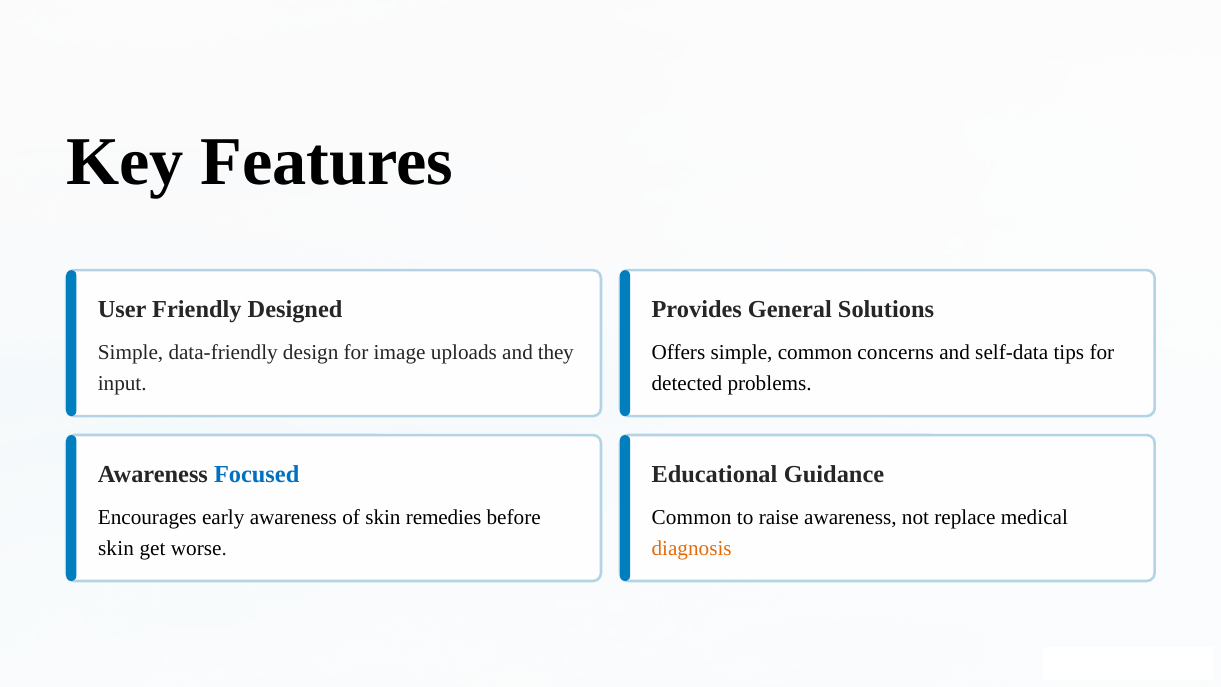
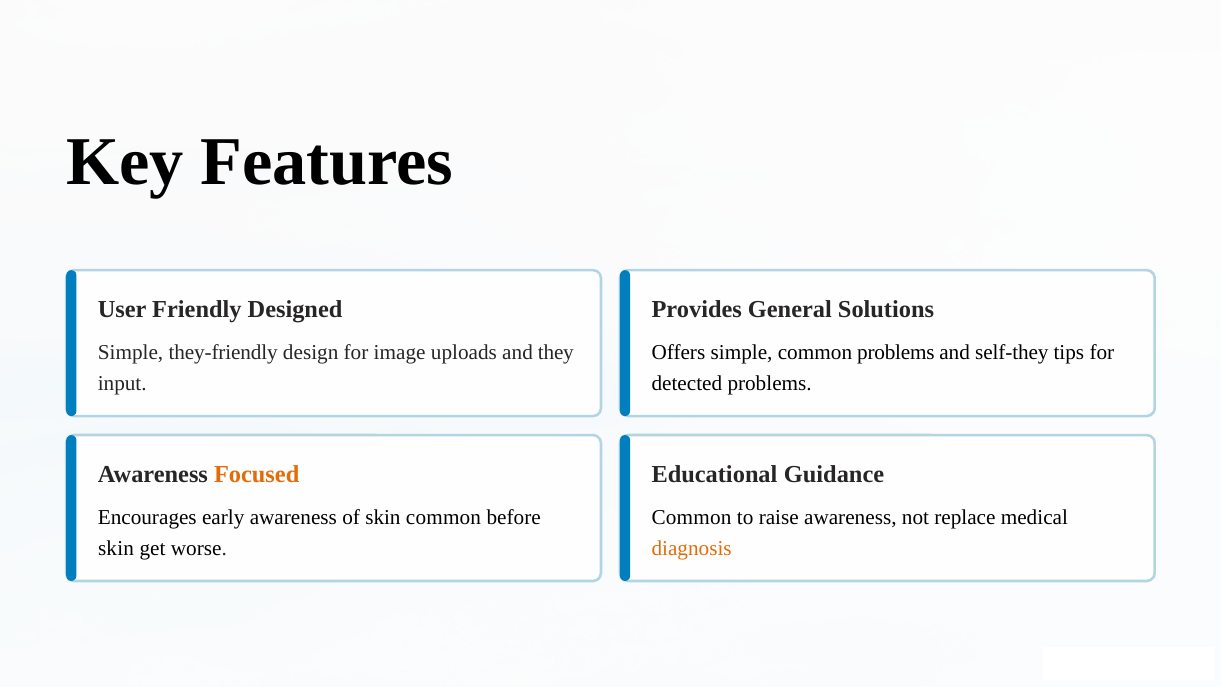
data-friendly: data-friendly -> they-friendly (223, 353)
common concerns: concerns -> problems (896, 353)
self-data: self-data -> self-they (1012, 353)
Focused colour: blue -> orange (257, 474)
skin remedies: remedies -> common (444, 518)
